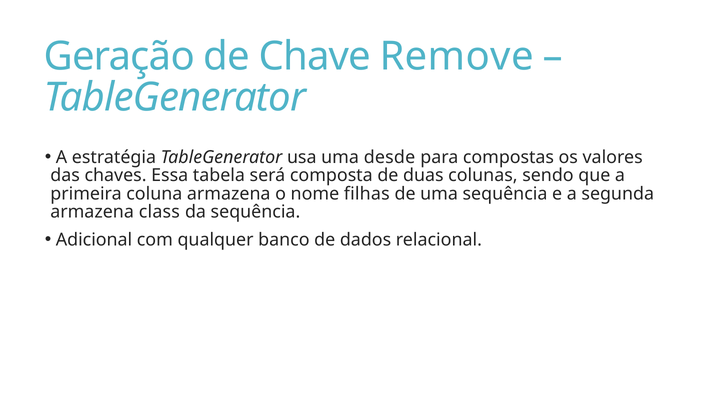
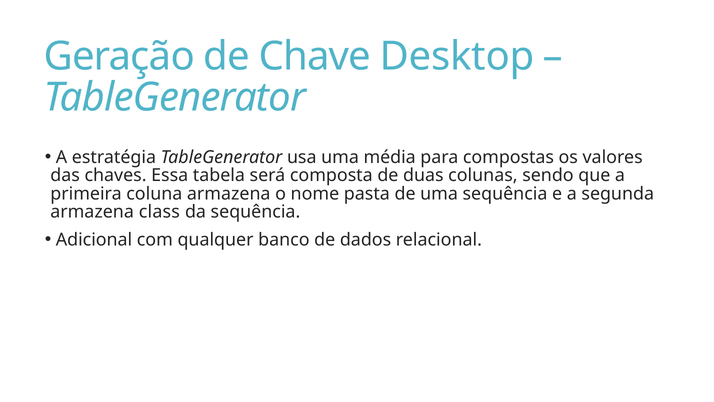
Remove: Remove -> Desktop (457, 56)
desde: desde -> média (390, 157)
filhas: filhas -> pasta (367, 193)
